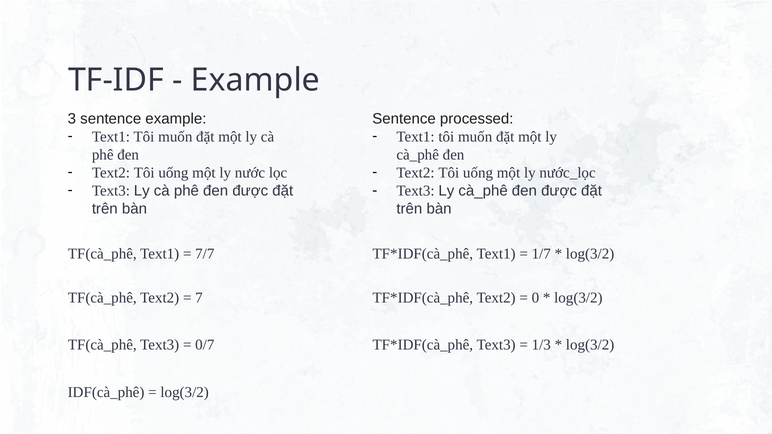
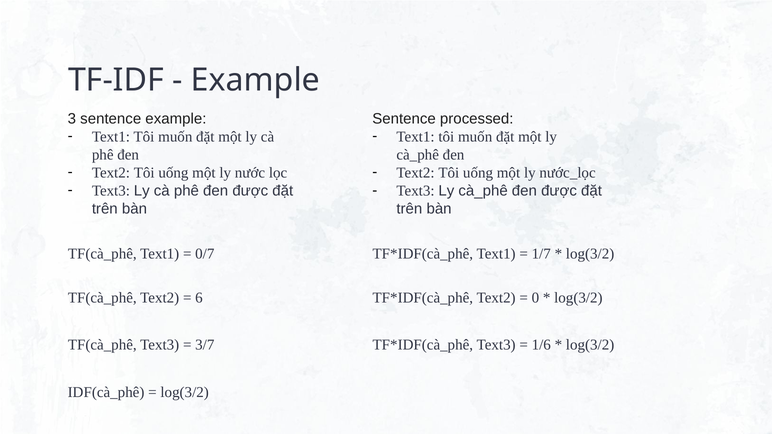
7/7: 7/7 -> 0/7 (205, 254)
7: 7 -> 6 (199, 298)
0/7: 0/7 -> 3/7 (205, 345)
1/3: 1/3 -> 1/6 (541, 345)
